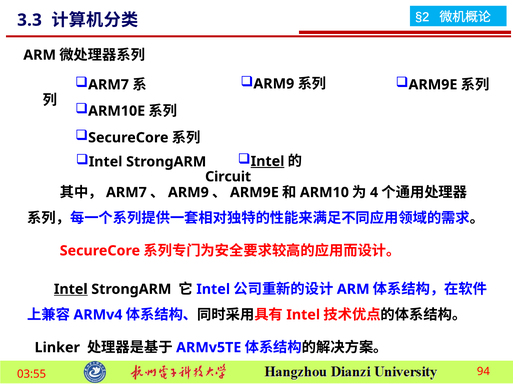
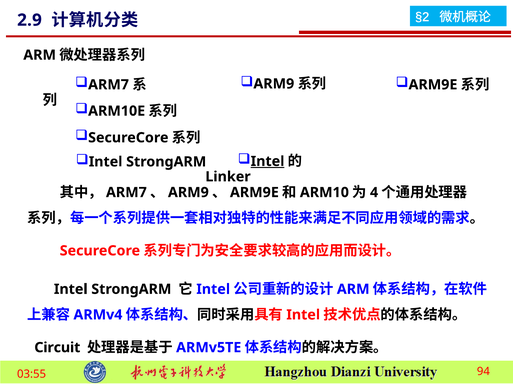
3.3: 3.3 -> 2.9 (29, 20)
Circuit: Circuit -> Linker (228, 177)
Intel underline: present -> none (71, 290)
Linker: Linker -> Circuit (57, 348)
